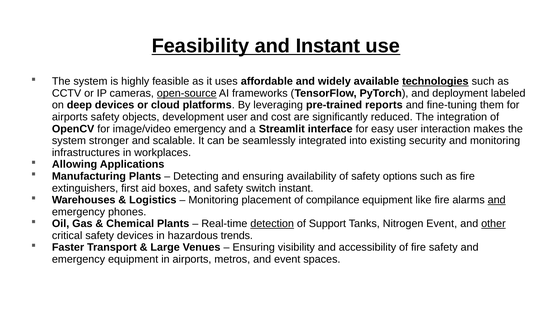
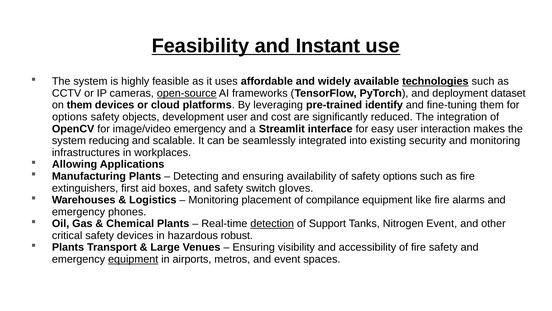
labeled: labeled -> dataset (508, 93)
on deep: deep -> them (79, 105)
reports: reports -> identify (384, 105)
airports: airports -> options (70, 117)
stronger: stronger -> reducing (109, 140)
switch instant: instant -> gloves (296, 188)
and underline: present -> none (497, 200)
other underline: present -> none (493, 223)
trends: trends -> robust (237, 235)
Faster: Faster -> Plants (68, 247)
equipment underline: none -> present (133, 259)
